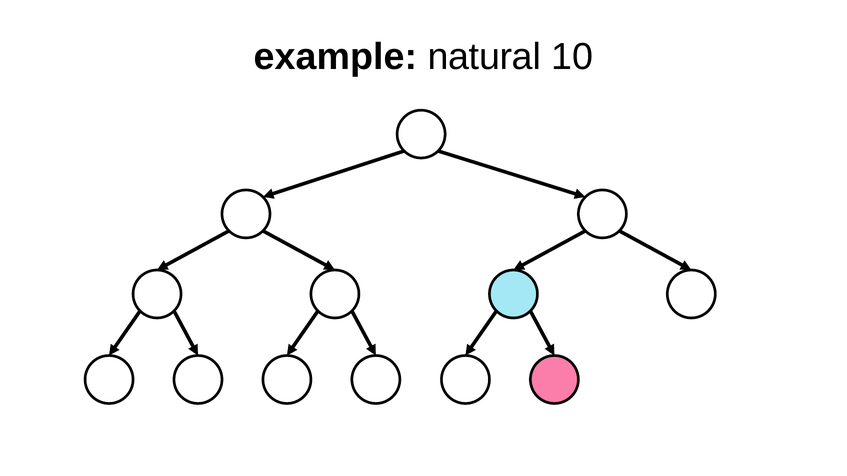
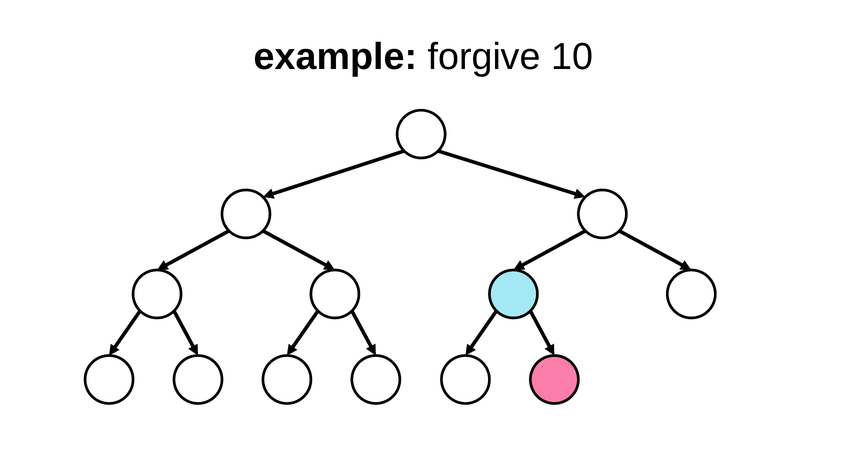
natural: natural -> forgive (484, 57)
